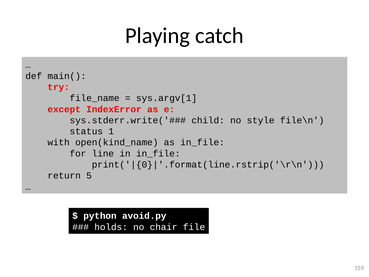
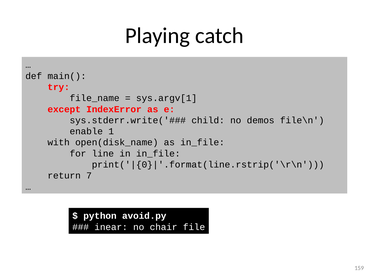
style: style -> demos (261, 120)
status: status -> enable (86, 131)
open(kind_name: open(kind_name -> open(disk_name (117, 142)
5: 5 -> 7 (89, 176)
holds: holds -> inear (111, 227)
